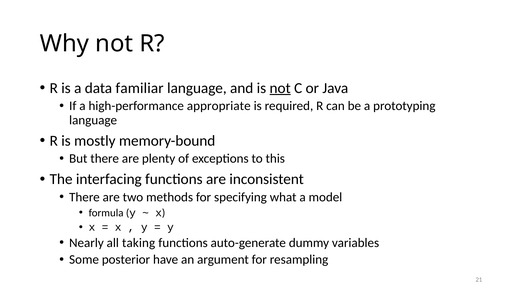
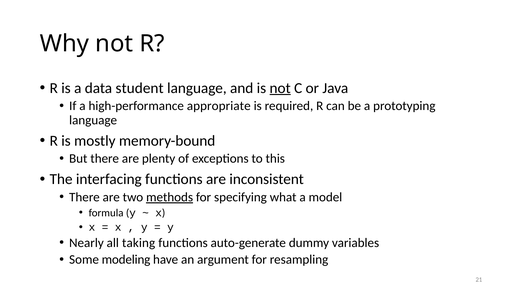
familiar: familiar -> student (140, 88)
methods underline: none -> present (170, 198)
posterior: posterior -> modeling (126, 260)
